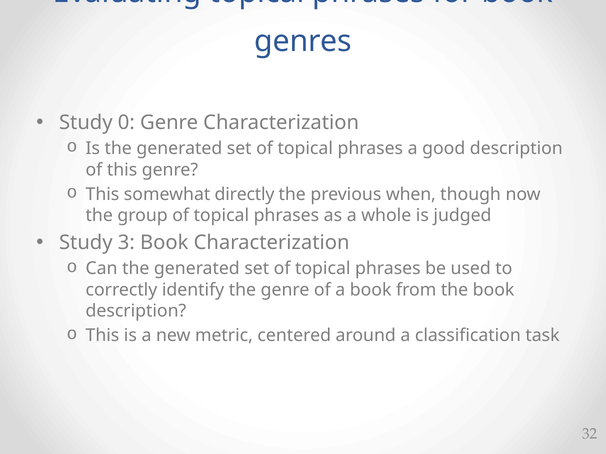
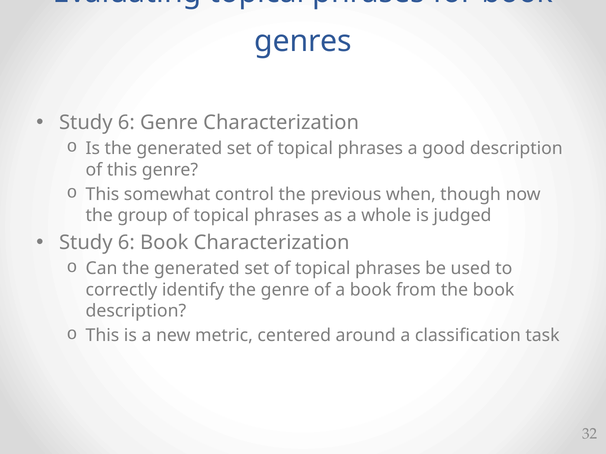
0: 0 -> 6 (126, 123)
directly: directly -> control (244, 195)
3: 3 -> 6 (126, 243)
